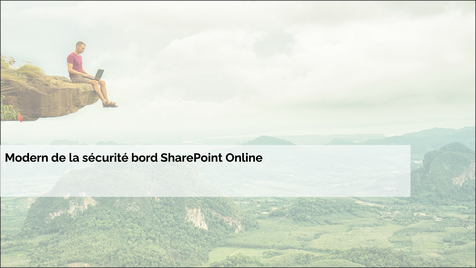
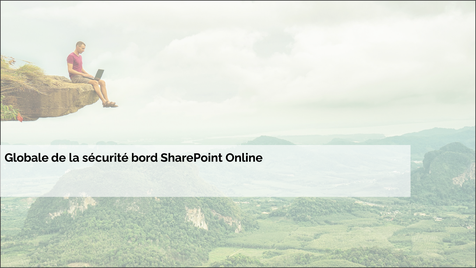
Modern: Modern -> Globale (27, 158)
